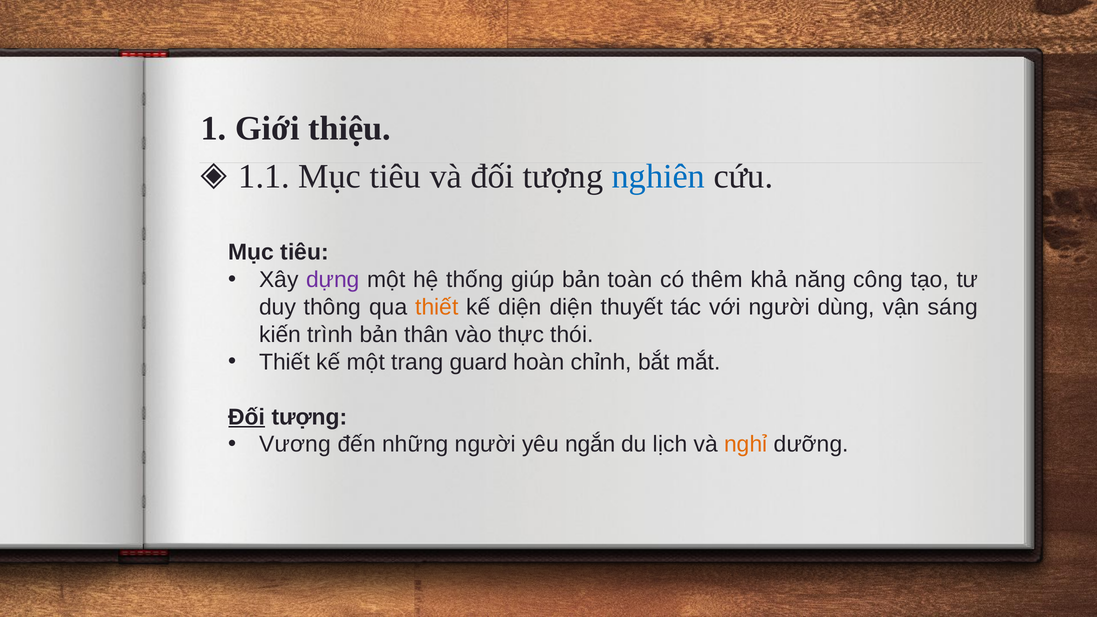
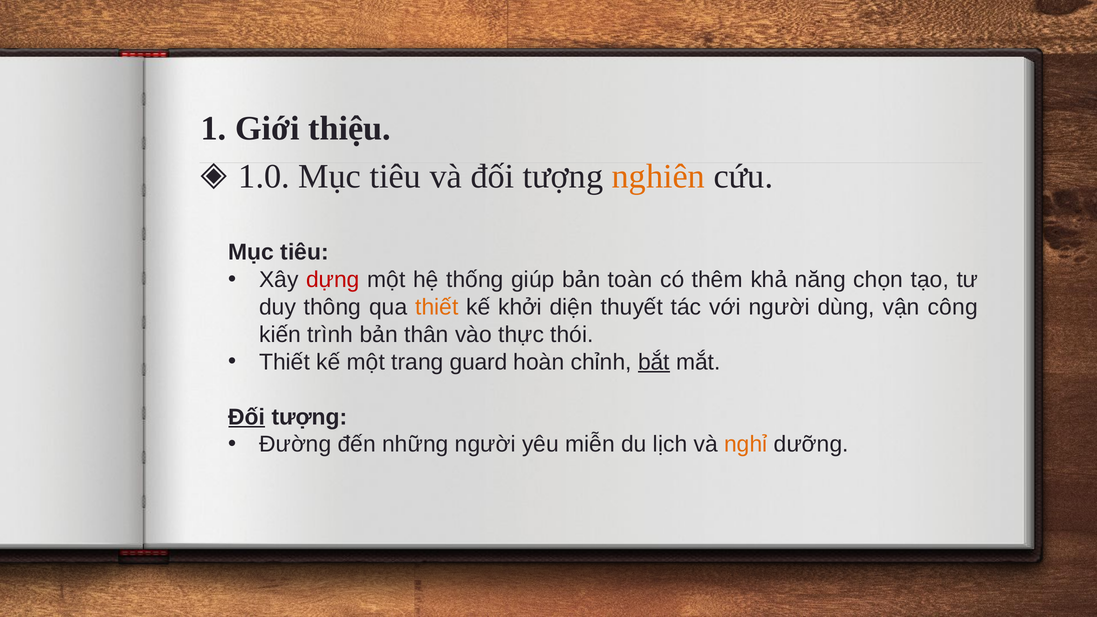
1.1: 1.1 -> 1.0 (264, 176)
nghiên colour: blue -> orange (658, 176)
dựng colour: purple -> red (333, 280)
công: công -> chọn (878, 280)
kế diện: diện -> khởi (520, 307)
sáng: sáng -> công (953, 307)
bắt underline: none -> present (654, 362)
Vương: Vương -> Đường (295, 444)
ngắn: ngắn -> miễn (590, 444)
